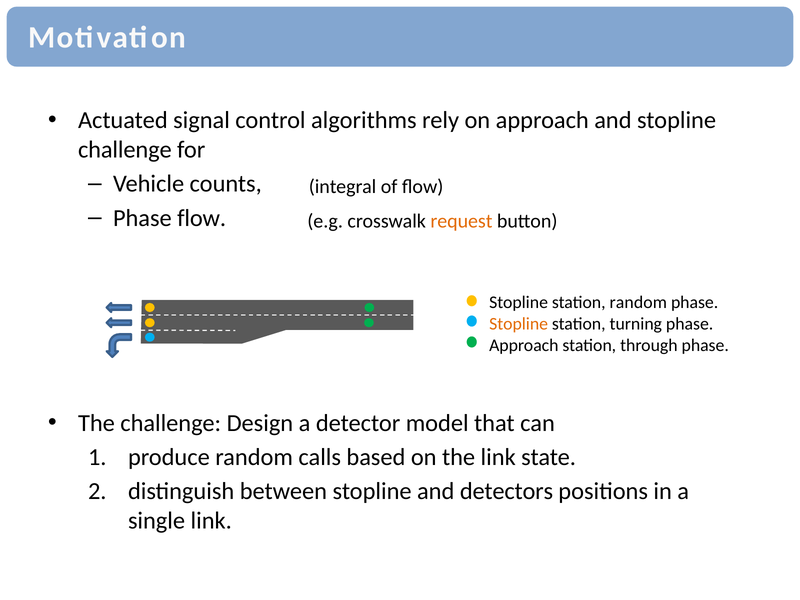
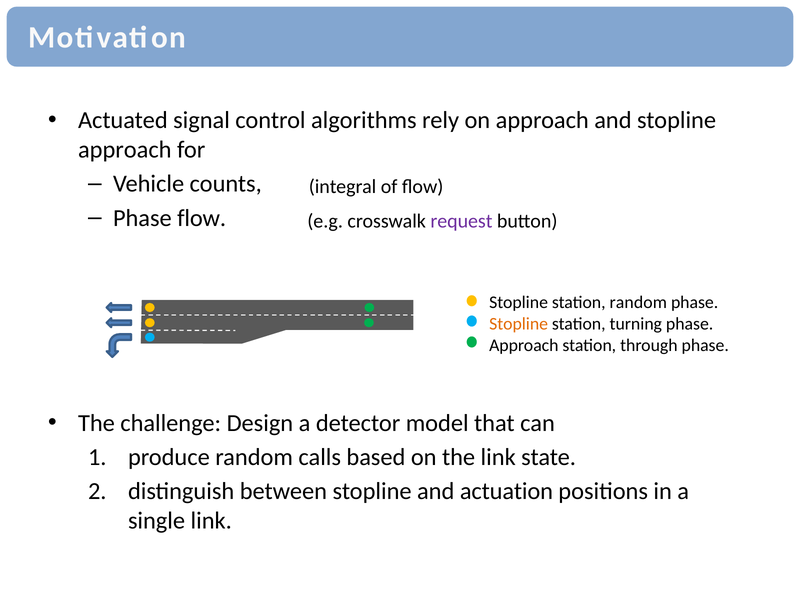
challenge: challenge -> approach (125, 150)
request colour: orange -> purple (461, 221)
detectors: detectors -> actuation (506, 491)
